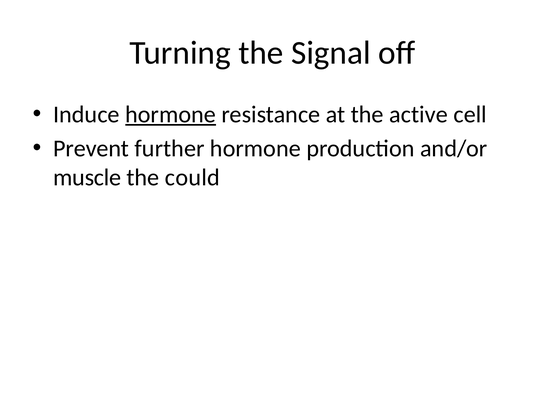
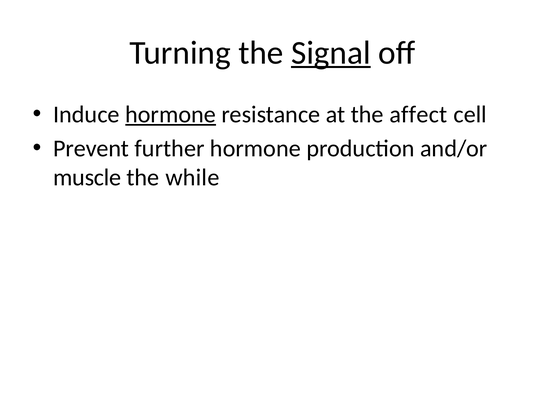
Signal underline: none -> present (331, 53)
active: active -> affect (418, 114)
could: could -> while (192, 177)
